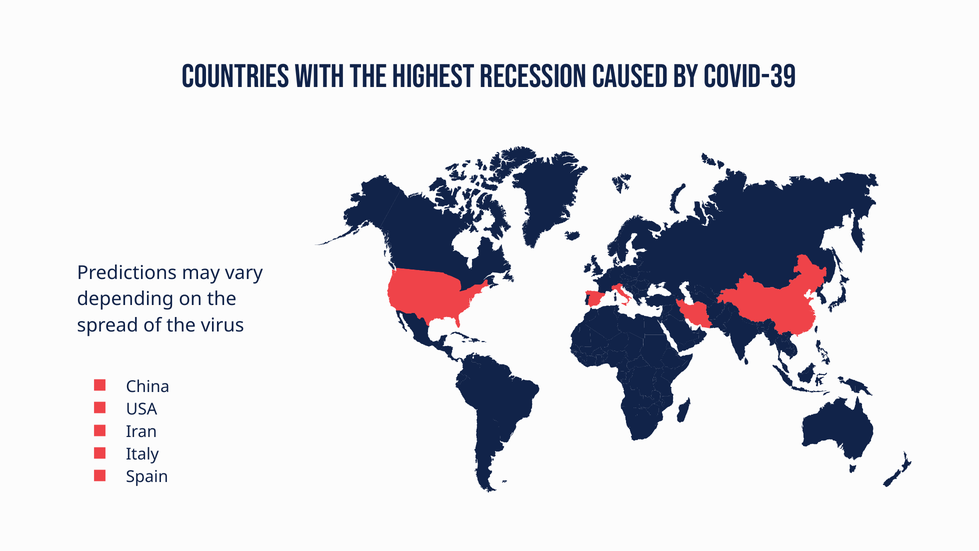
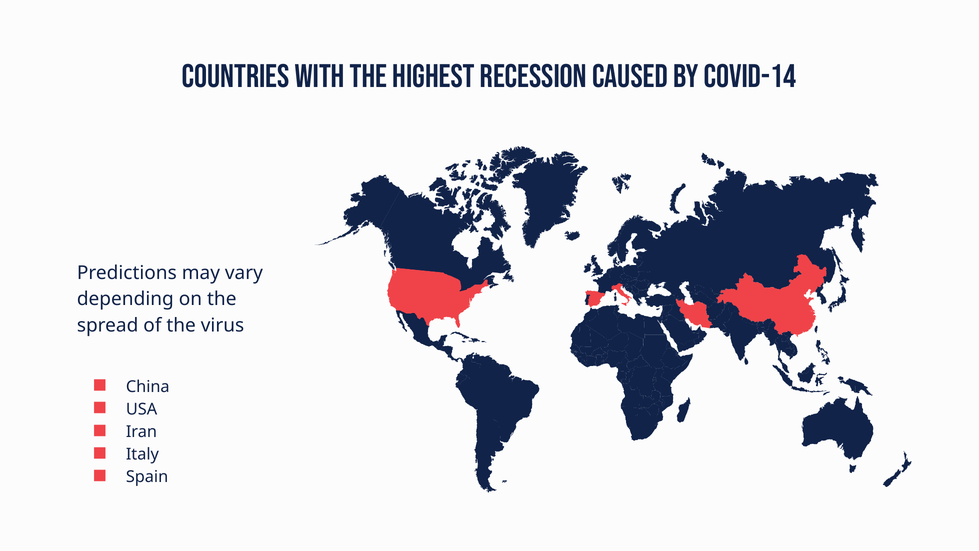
covid-39: covid-39 -> covid-14 (750, 76)
